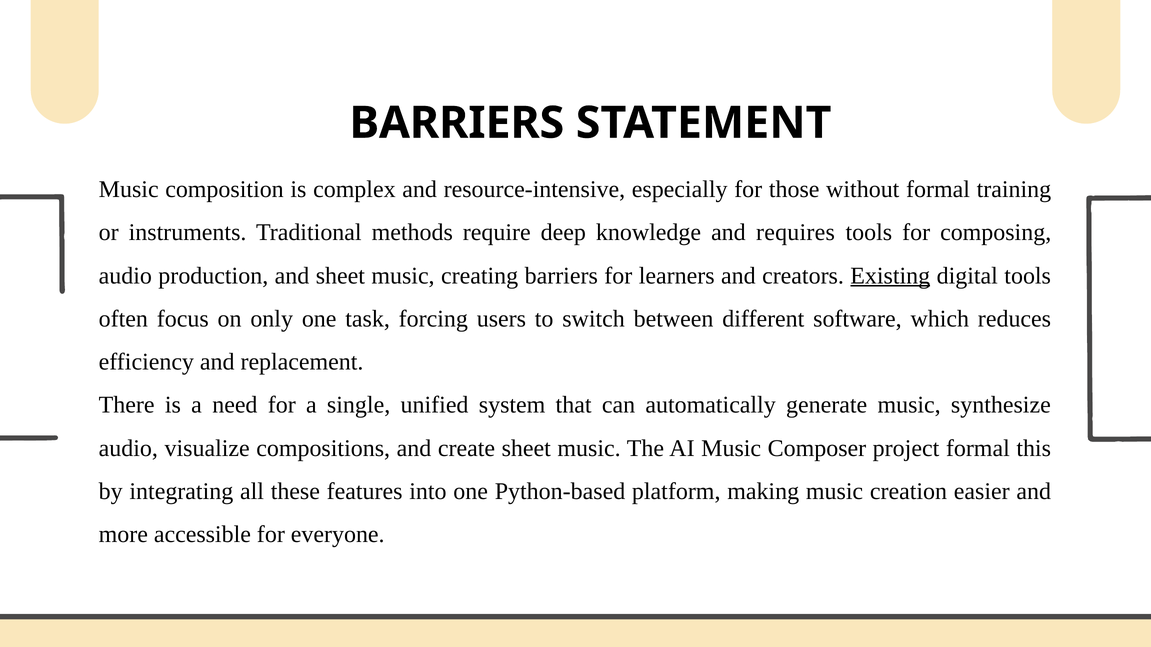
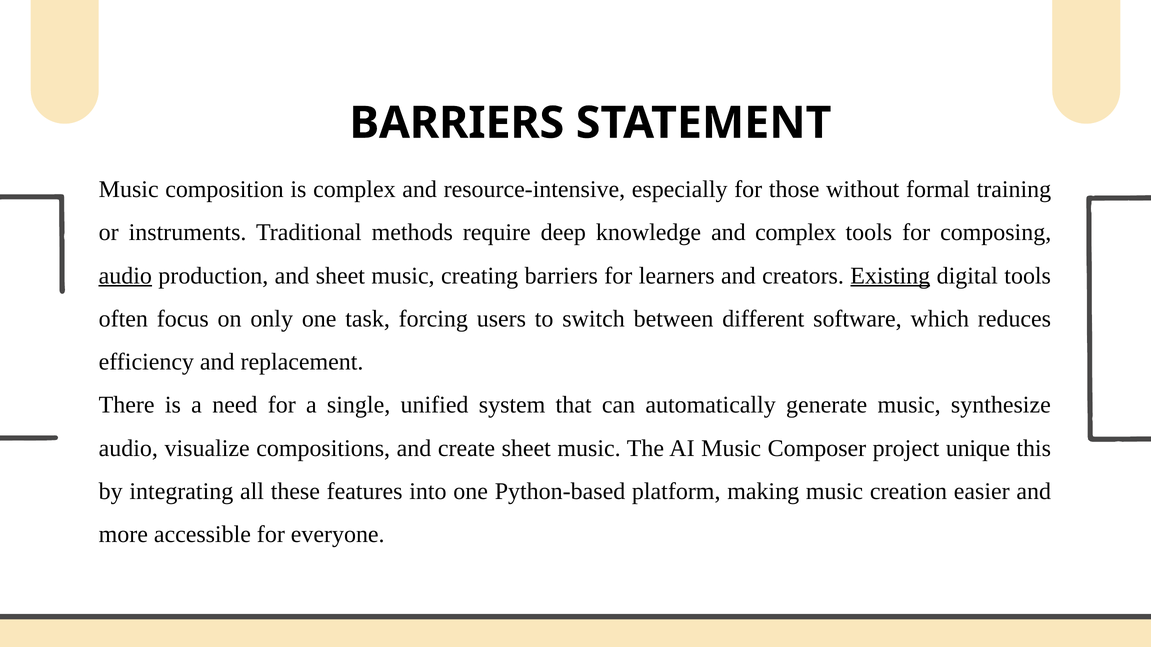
and requires: requires -> complex (796, 233)
audio underline: none -> present (125, 276)
project formal: formal -> unique (978, 448)
